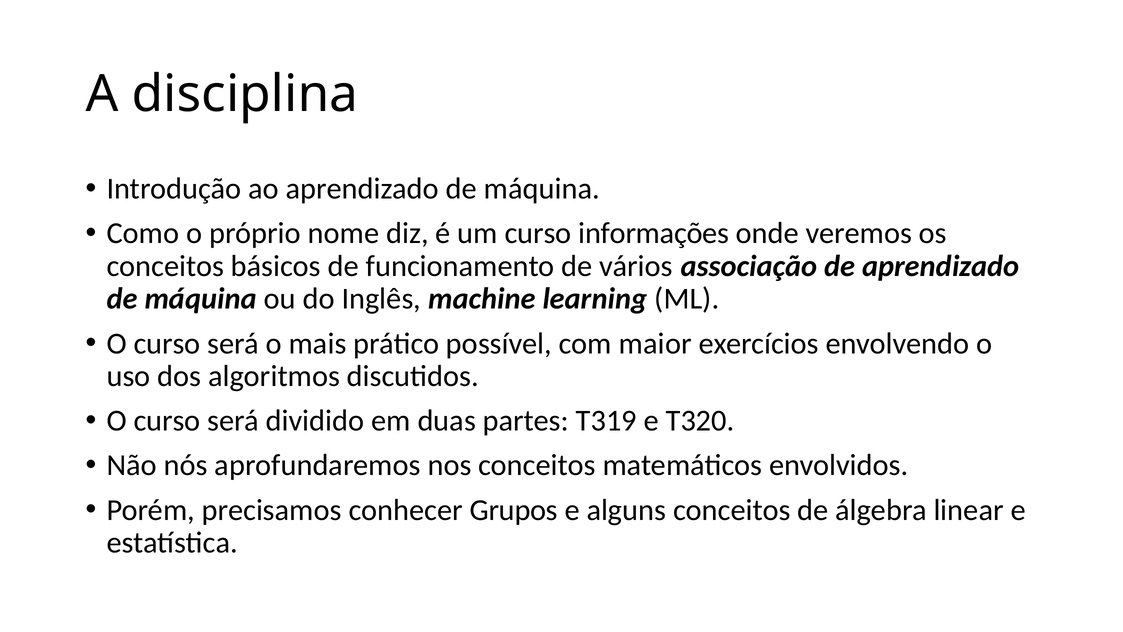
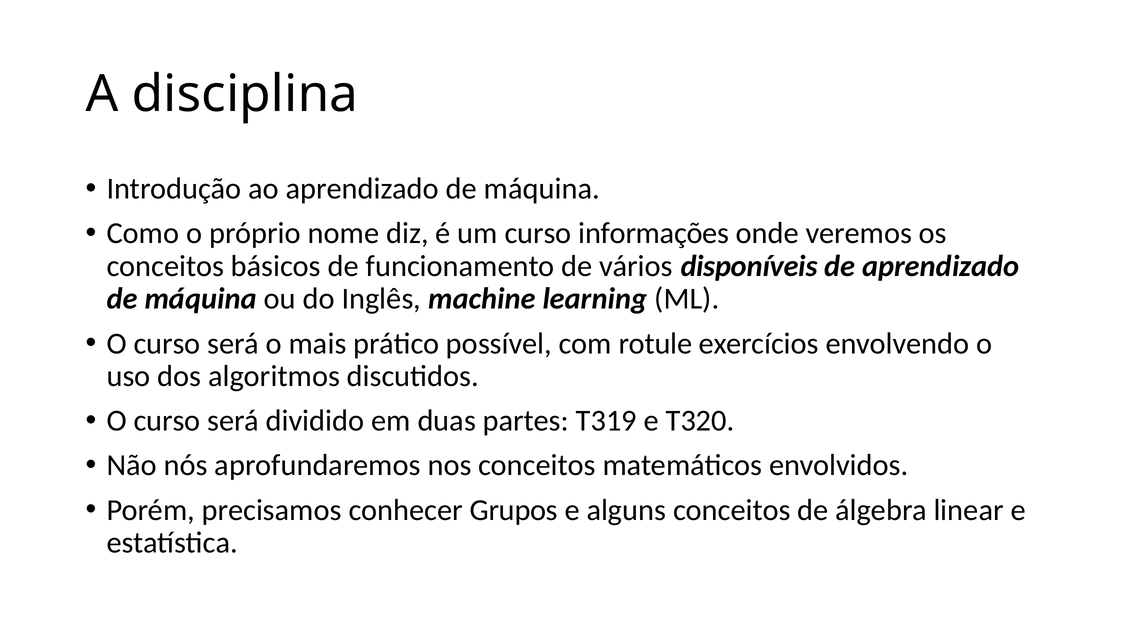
associação: associação -> disponíveis (749, 266)
maior: maior -> rotule (655, 343)
